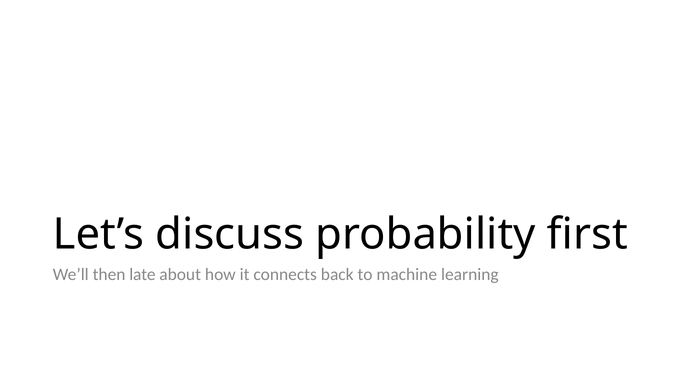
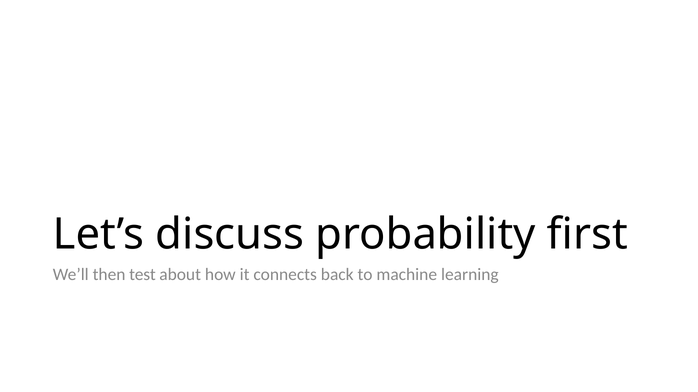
late: late -> test (142, 275)
